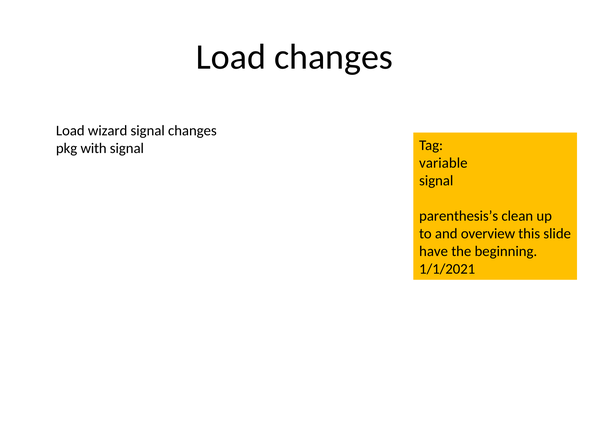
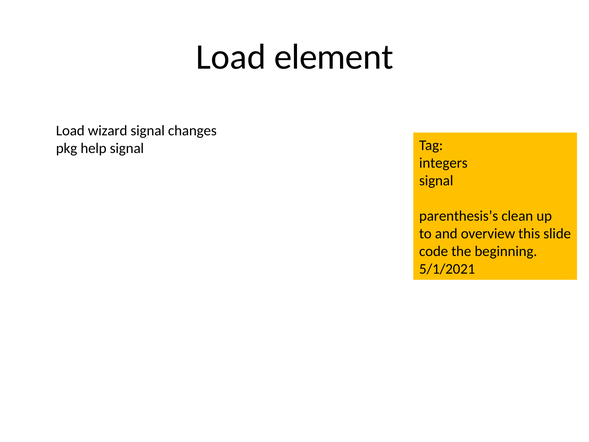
Load changes: changes -> element (334, 57)
with: with -> help (94, 148)
variable: variable -> integers (443, 163)
have: have -> code (434, 251)
1/1/2021: 1/1/2021 -> 5/1/2021 (447, 269)
